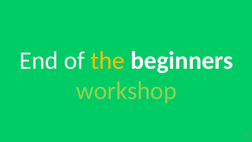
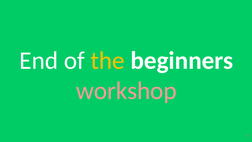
workshop colour: light green -> pink (126, 91)
